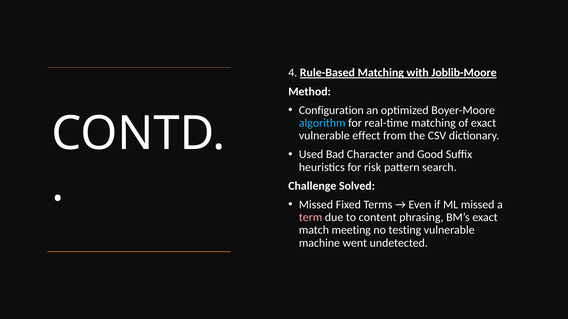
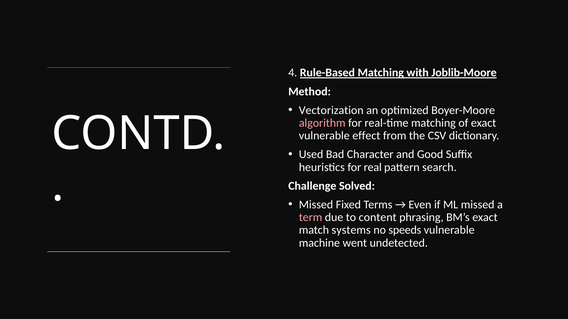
Configuration: Configuration -> Vectorization (331, 110)
algorithm colour: light blue -> pink (322, 123)
risk: risk -> real (373, 167)
meeting: meeting -> systems (351, 230)
testing: testing -> speeds (405, 230)
